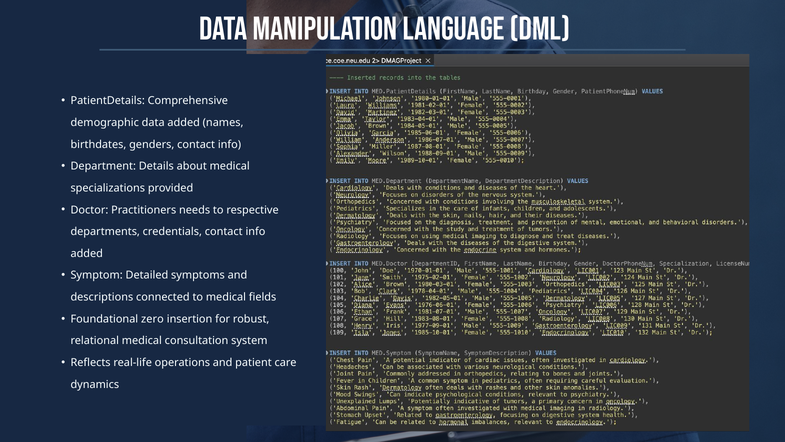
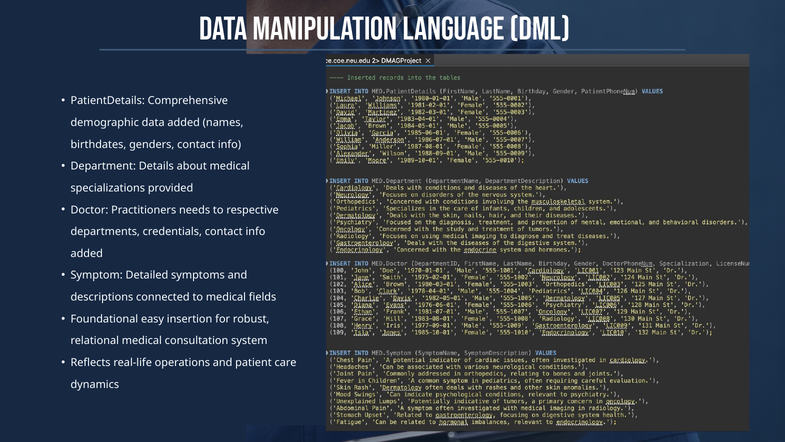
zero: zero -> easy (153, 319)
